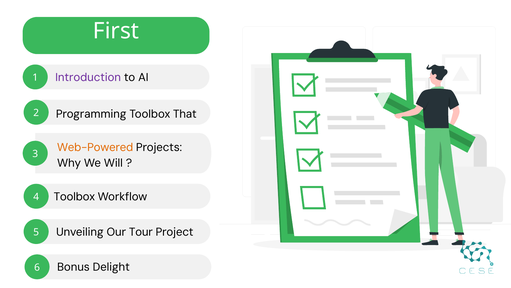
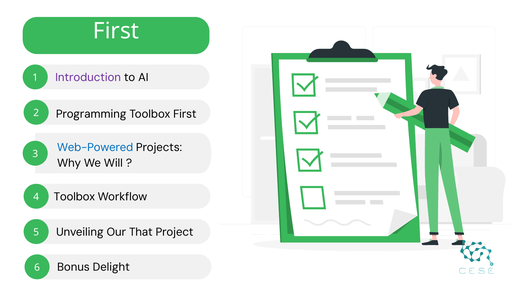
Toolbox That: That -> First (185, 114)
Web-Powered colour: orange -> blue (95, 147)
Tour: Tour -> That (141, 232)
